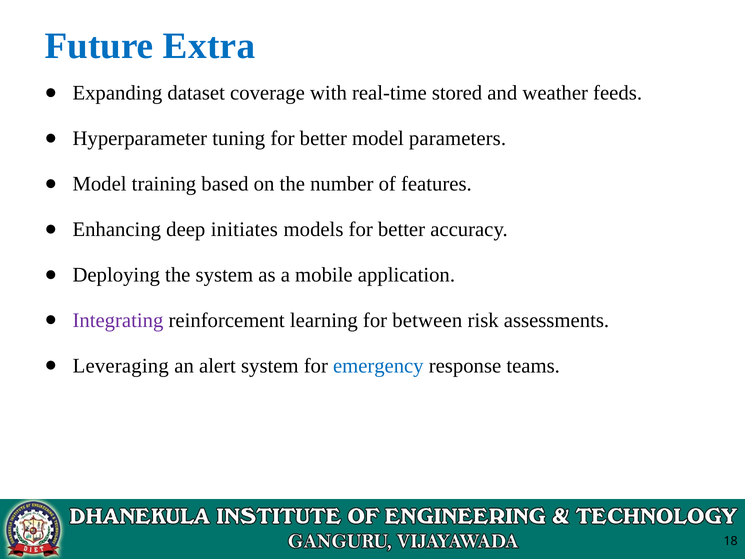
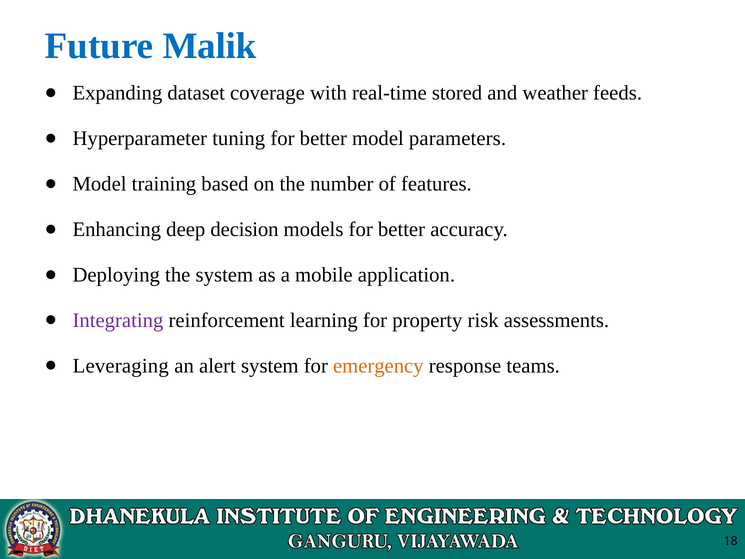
Extra: Extra -> Malik (209, 46)
initiates: initiates -> decision (245, 229)
between: between -> property (427, 320)
emergency colour: blue -> orange (378, 366)
